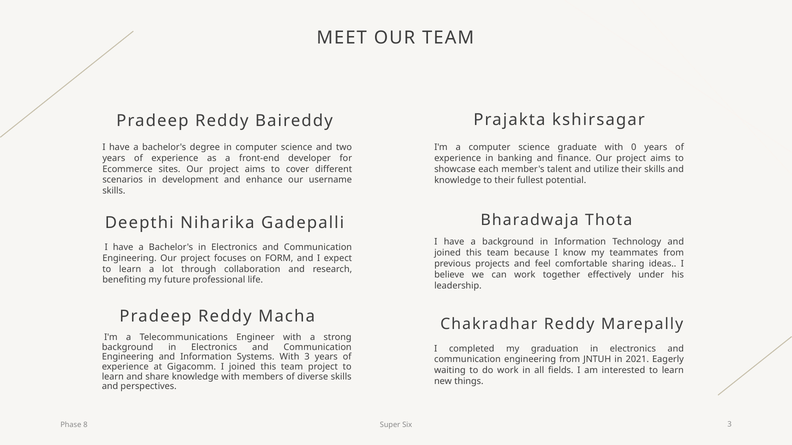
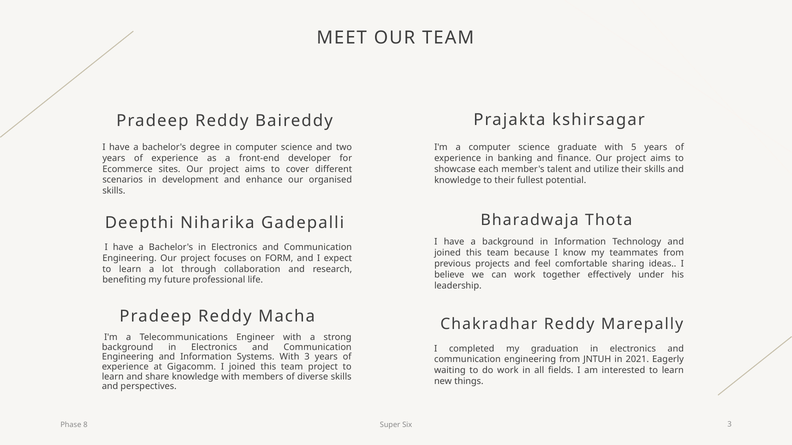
0: 0 -> 5 (634, 147)
username: username -> organised (330, 180)
